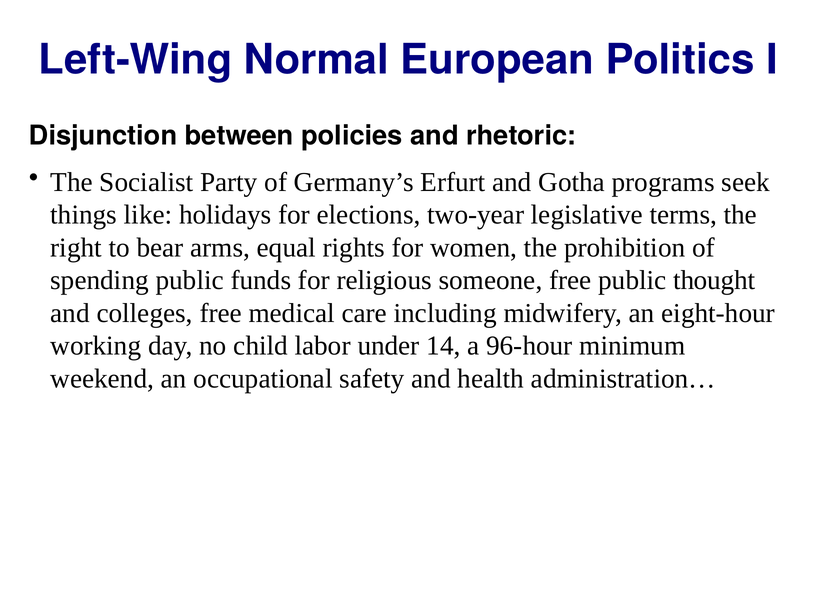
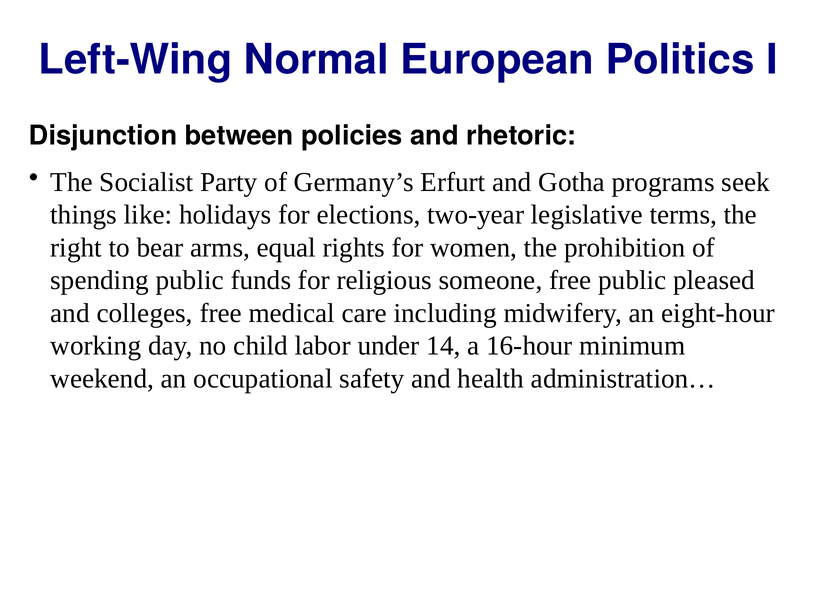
thought: thought -> pleased (714, 280)
96-hour: 96-hour -> 16-hour (529, 346)
